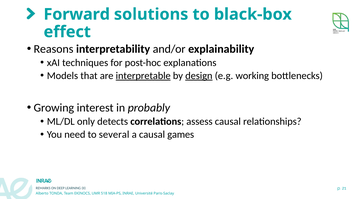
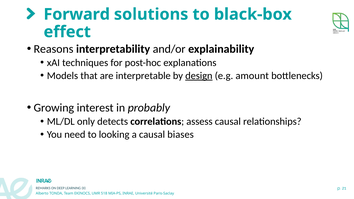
interpretable underline: present -> none (143, 76)
working: working -> amount (252, 76)
several: several -> looking (114, 135)
games: games -> biases (181, 135)
